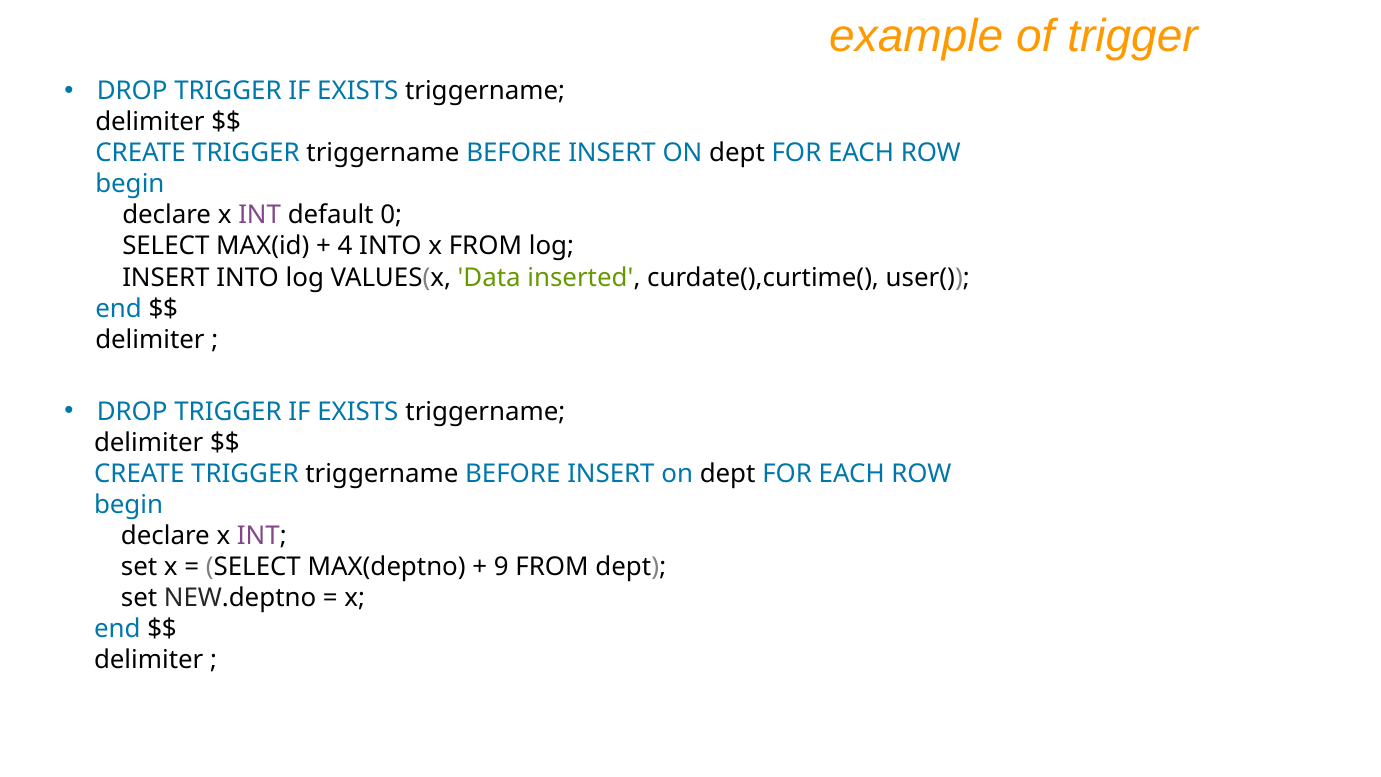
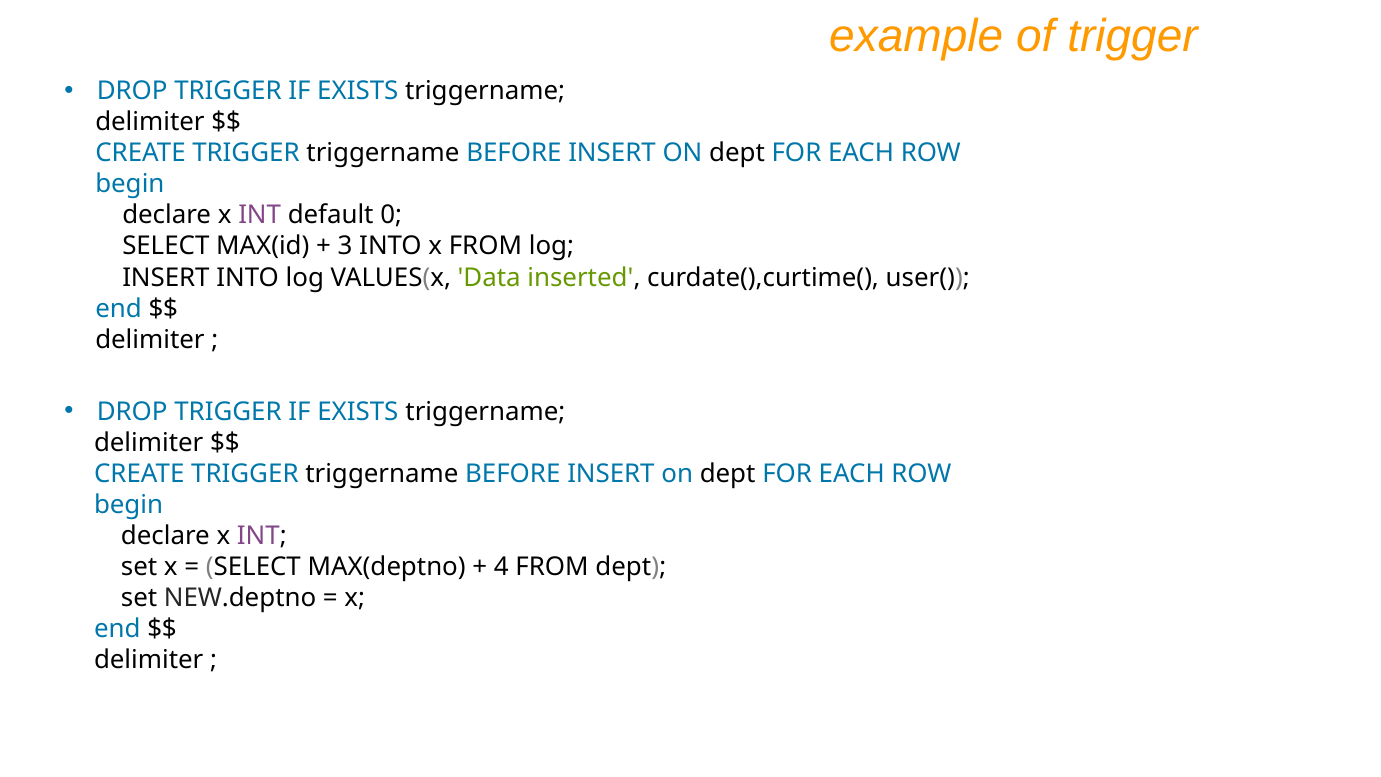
4: 4 -> 3 (345, 246)
9: 9 -> 4 (501, 567)
